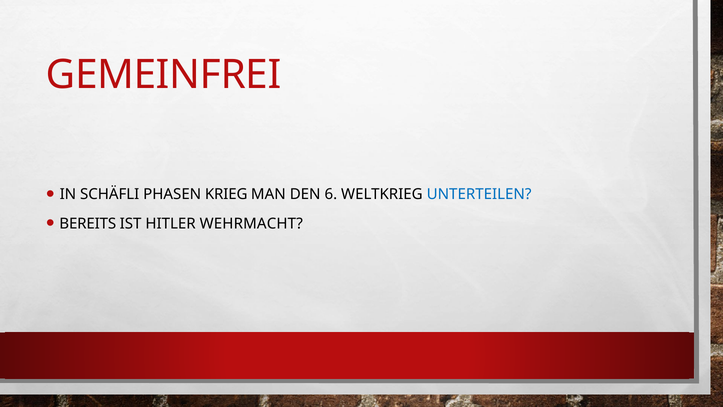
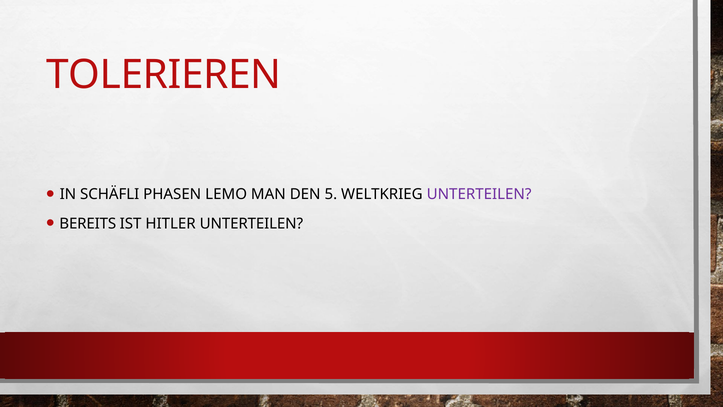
GEMEINFREI: GEMEINFREI -> TOLERIEREN (164, 75)
KRIEG: KRIEG -> LEMO (226, 194)
6: 6 -> 5 (331, 194)
UNTERTEILEN colour: blue -> purple (479, 194)
HITLER WEHRMACHT: WEHRMACHT -> UNTERTEILEN (251, 223)
